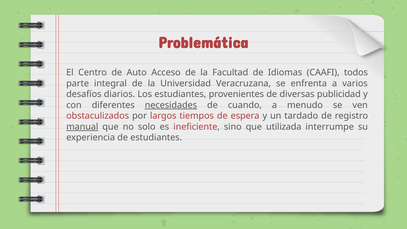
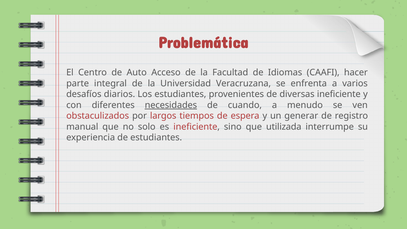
todos: todos -> hacer (356, 73)
diversas publicidad: publicidad -> ineficiente (339, 94)
tardado: tardado -> generar (301, 116)
manual underline: present -> none (82, 127)
